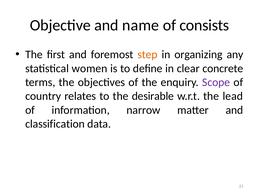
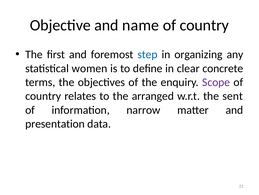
consists: consists -> country (204, 25)
step colour: orange -> blue (147, 54)
desirable: desirable -> arranged (153, 96)
lead: lead -> sent (233, 96)
classification: classification -> presentation (55, 123)
